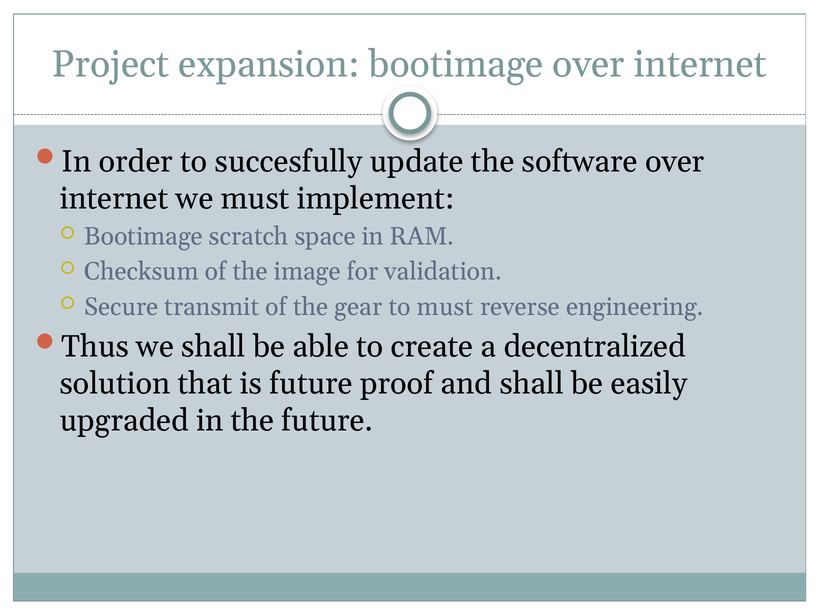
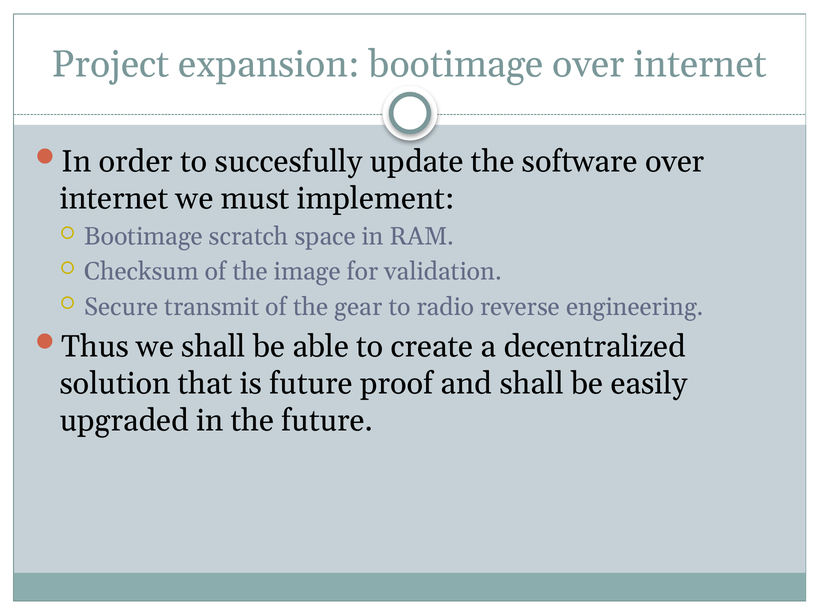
to must: must -> radio (445, 307)
